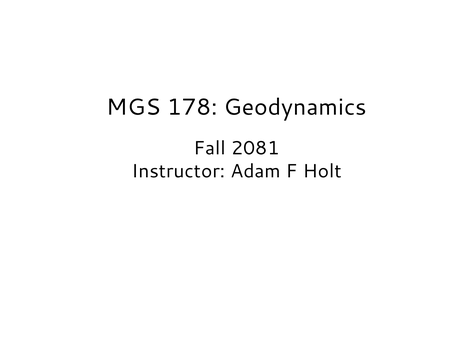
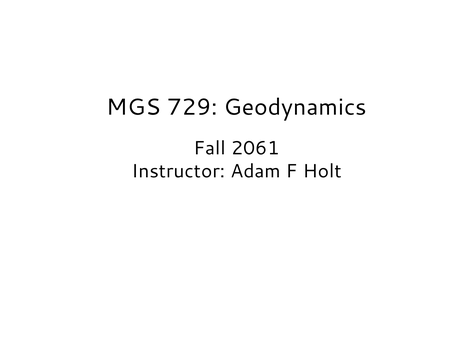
178: 178 -> 729 (192, 107)
2081: 2081 -> 2061 (255, 148)
